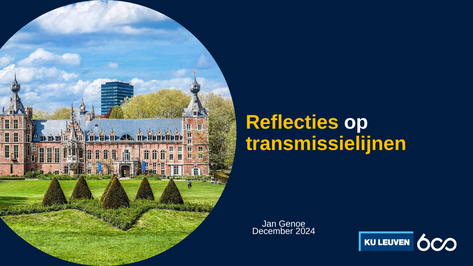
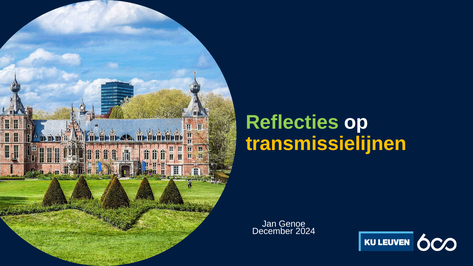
Reflecties colour: yellow -> light green (292, 122)
